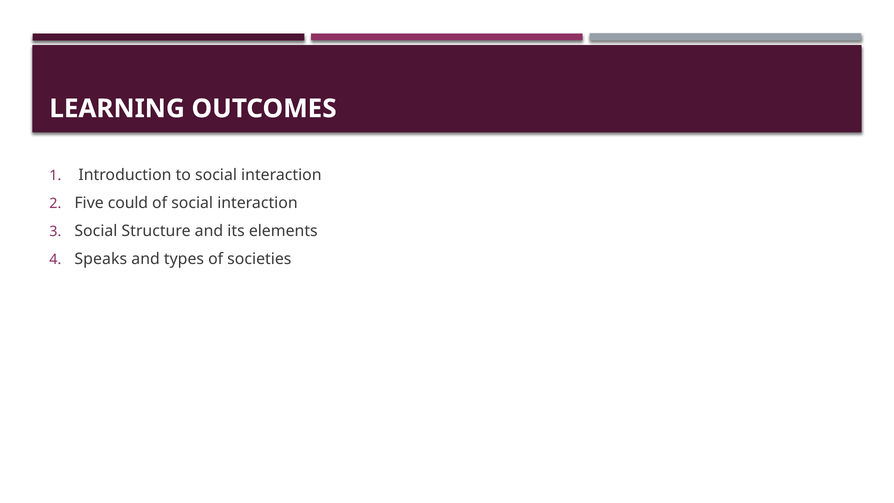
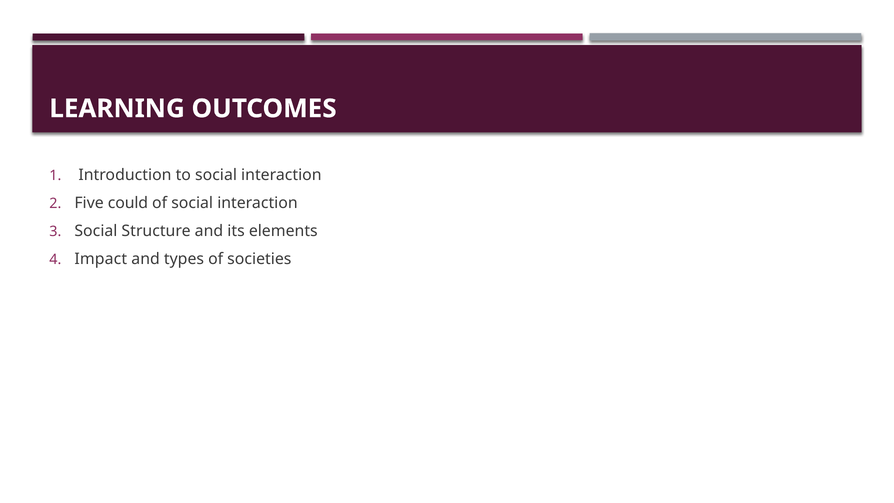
Speaks: Speaks -> Impact (101, 259)
